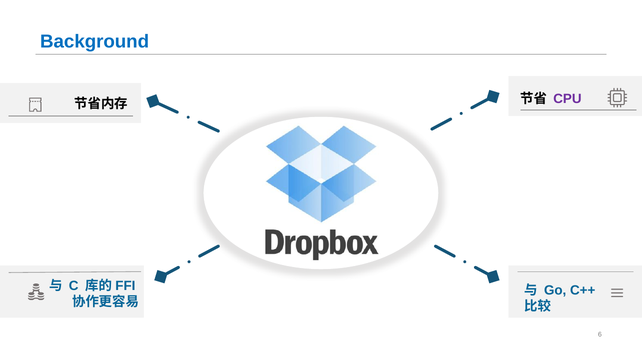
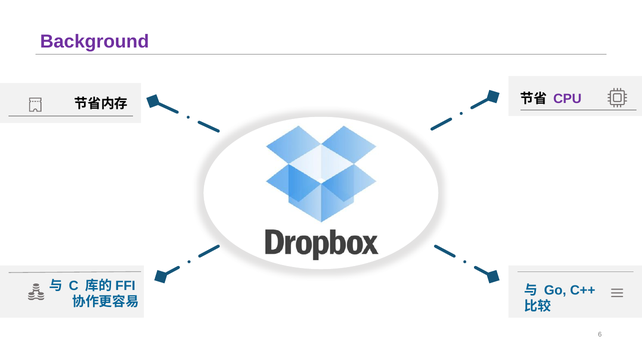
Background colour: blue -> purple (95, 42)
